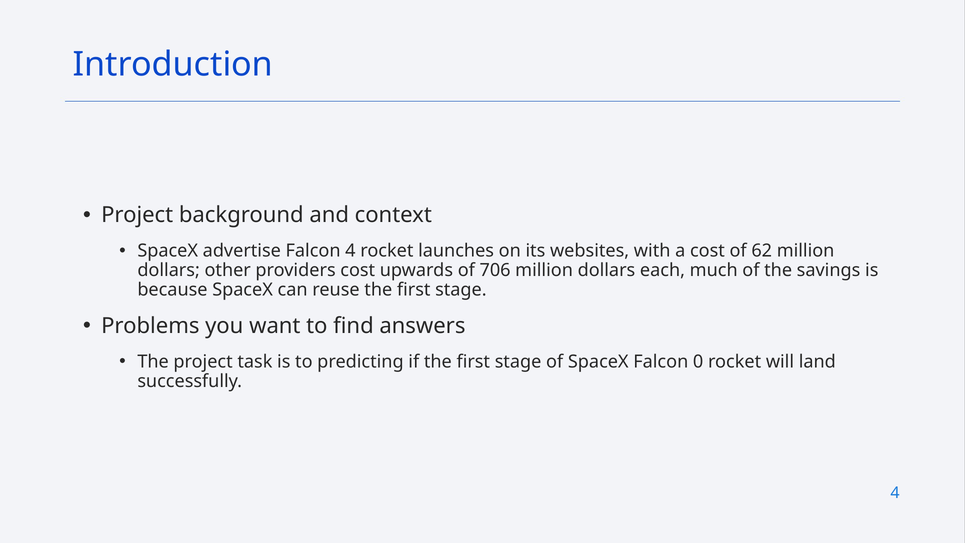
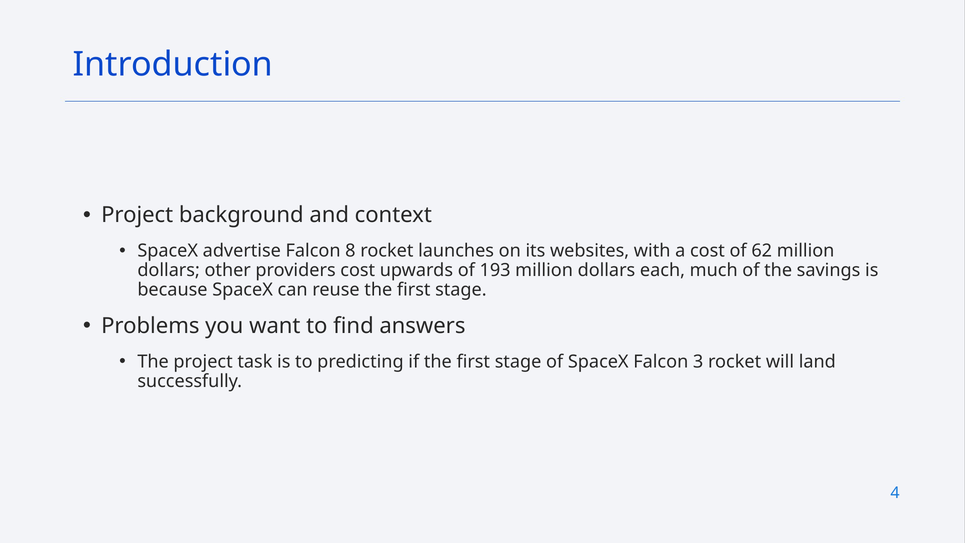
Falcon 4: 4 -> 8 (350, 251)
706: 706 -> 193 (495, 270)
0: 0 -> 3 (698, 361)
